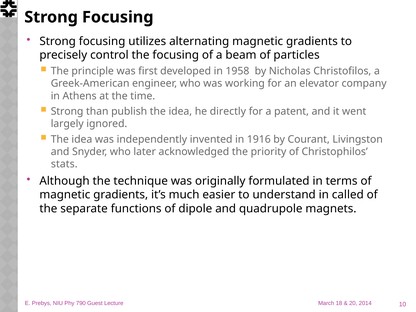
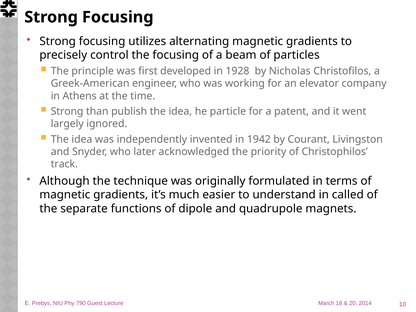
1958: 1958 -> 1928 (237, 71)
directly: directly -> particle (228, 111)
1916: 1916 -> 1942 (259, 139)
stats: stats -> track (64, 164)
